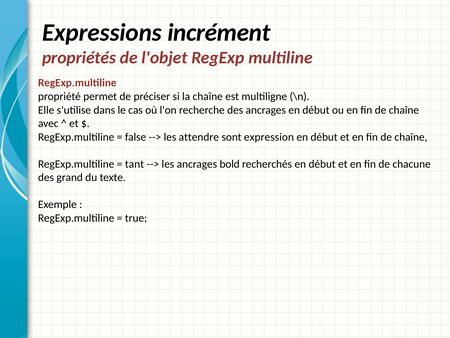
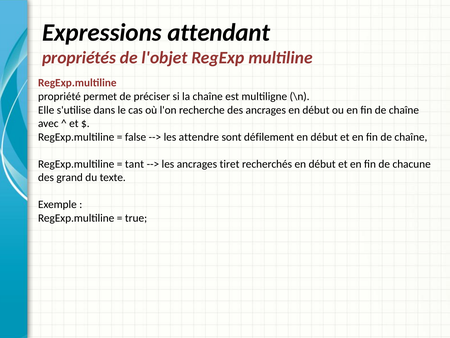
incrément: incrément -> attendant (219, 33)
expression: expression -> défilement (269, 137)
bold: bold -> tiret (230, 164)
